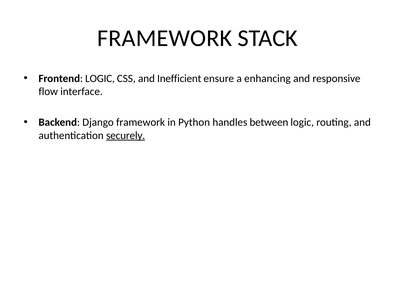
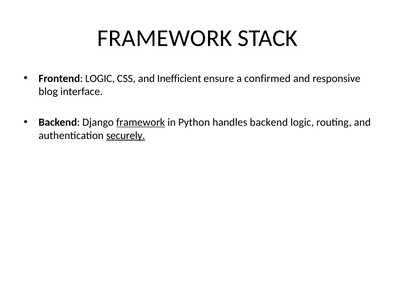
enhancing: enhancing -> confirmed (267, 78)
flow: flow -> blog (48, 92)
framework underline: none -> present (141, 122)
handles between: between -> backend (269, 122)
